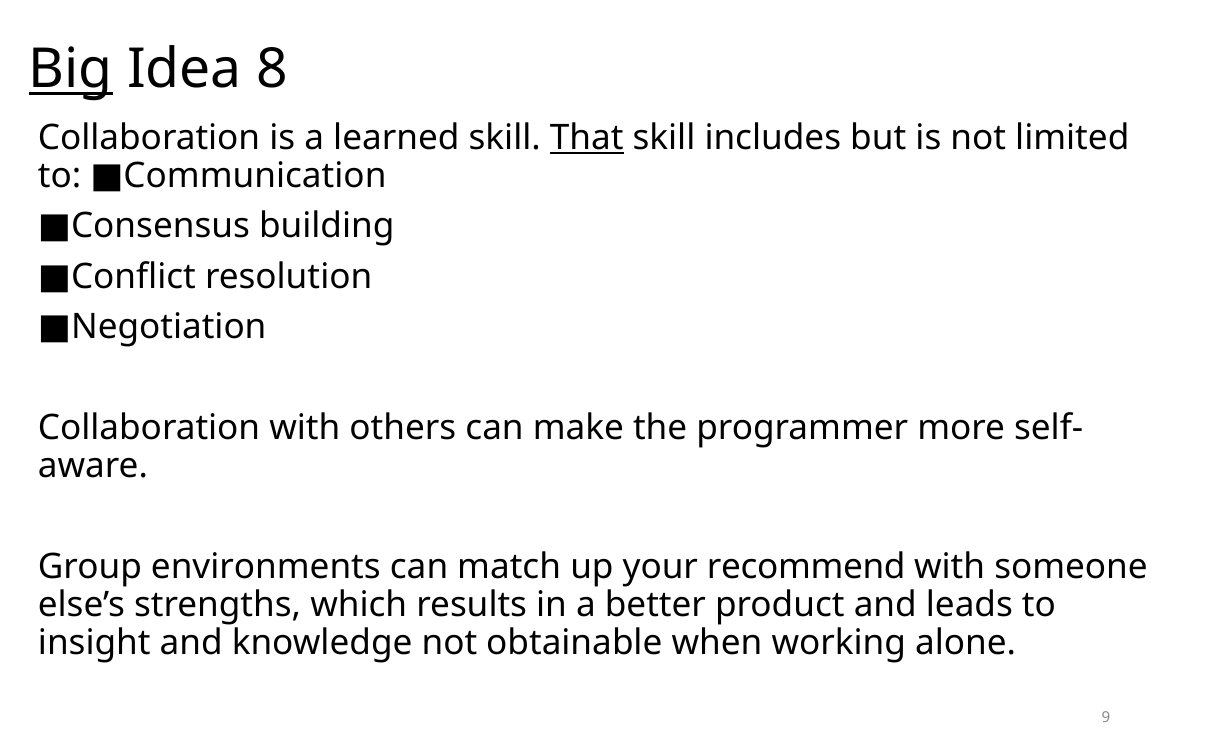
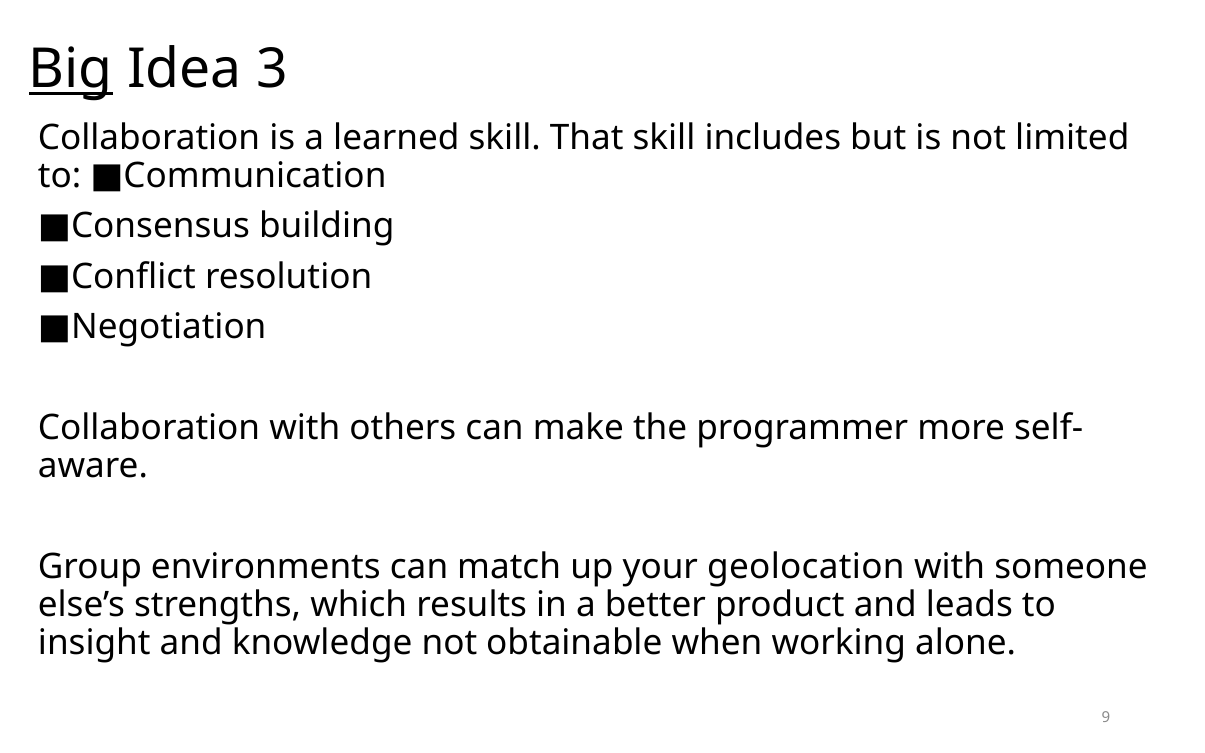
8: 8 -> 3 (272, 70)
That underline: present -> none (587, 138)
recommend: recommend -> geolocation (806, 567)
